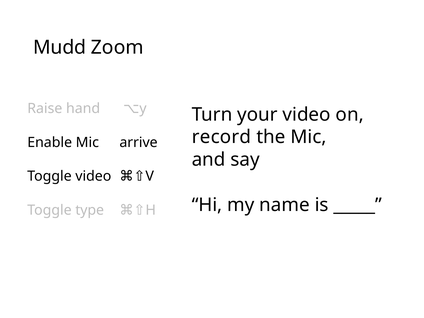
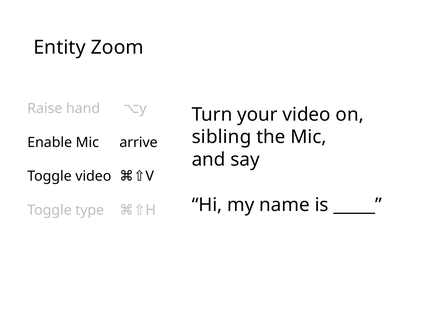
Mudd: Mudd -> Entity (60, 48)
record: record -> sibling (222, 137)
